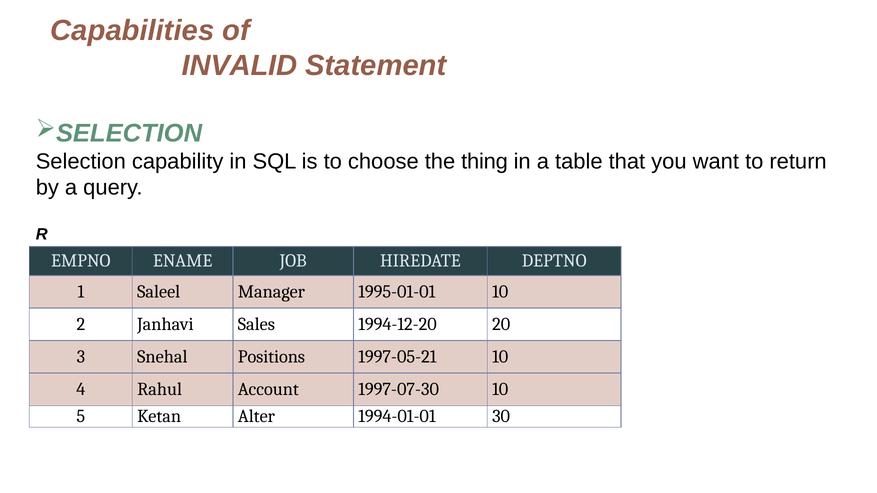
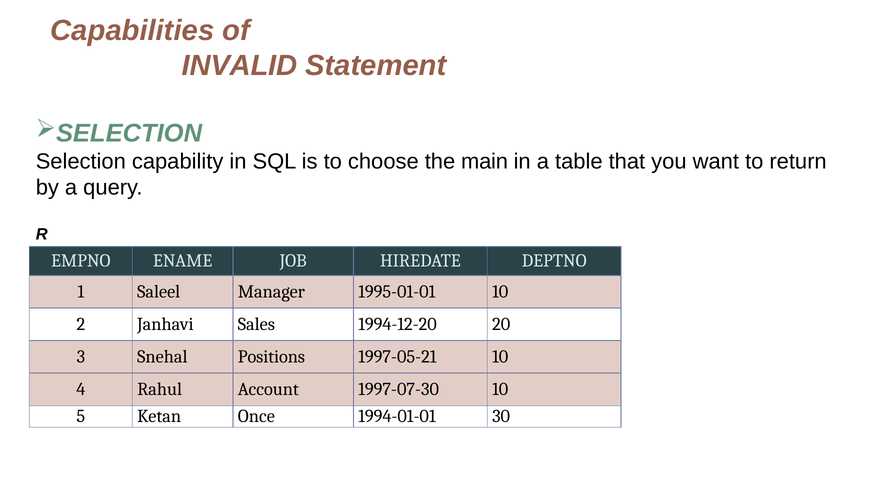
thing: thing -> main (485, 162)
Alter: Alter -> Once (256, 417)
